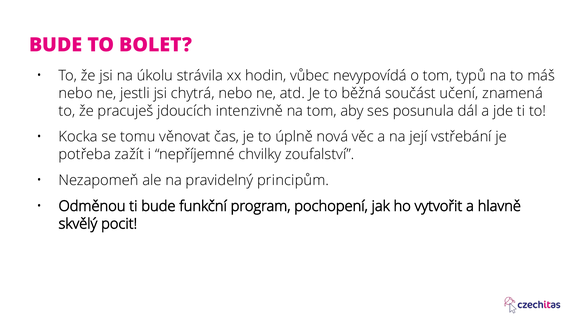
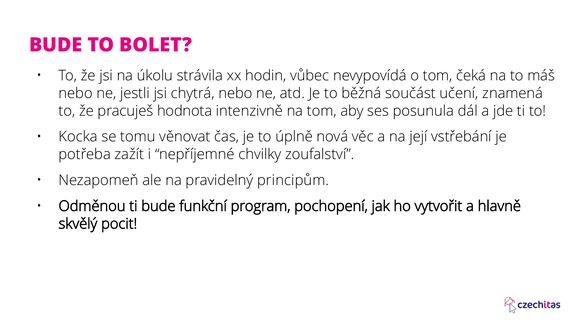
typů: typů -> čeká (471, 76)
jdoucích: jdoucích -> hodnota (185, 111)
